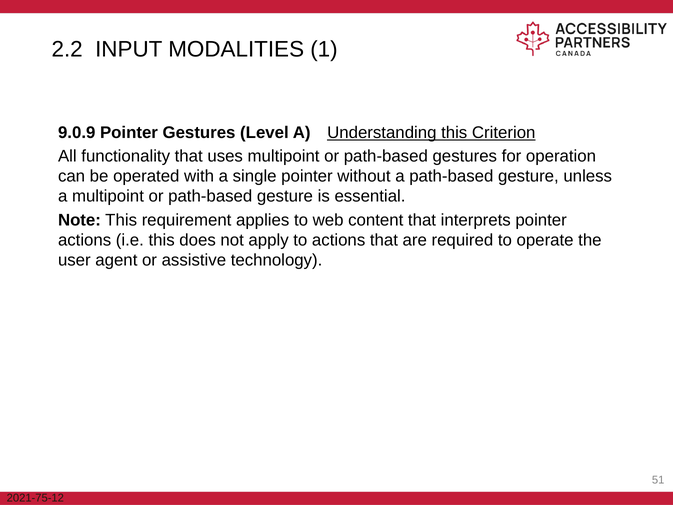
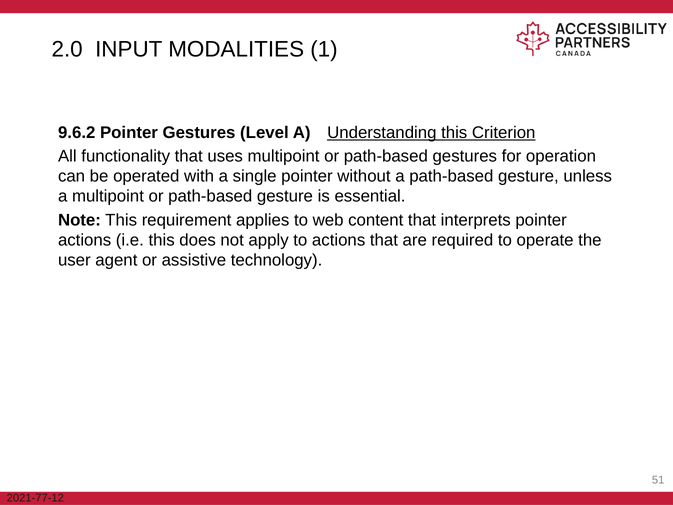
2.2: 2.2 -> 2.0 (67, 49)
9.0.9: 9.0.9 -> 9.6.2 (77, 132)
2021-75-12: 2021-75-12 -> 2021-77-12 (35, 498)
